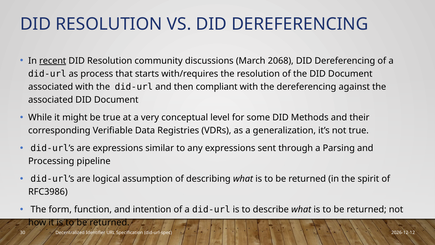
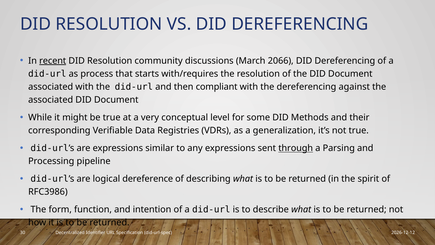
2068: 2068 -> 2066 (281, 61)
through underline: none -> present (296, 148)
assumption: assumption -> dereference (148, 179)
